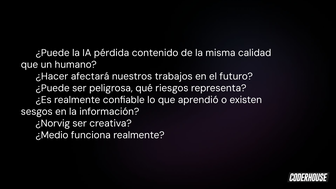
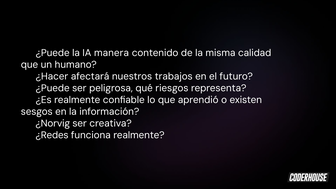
pérdida: pérdida -> manera (111, 53)
¿Medio: ¿Medio -> ¿Redes (52, 135)
